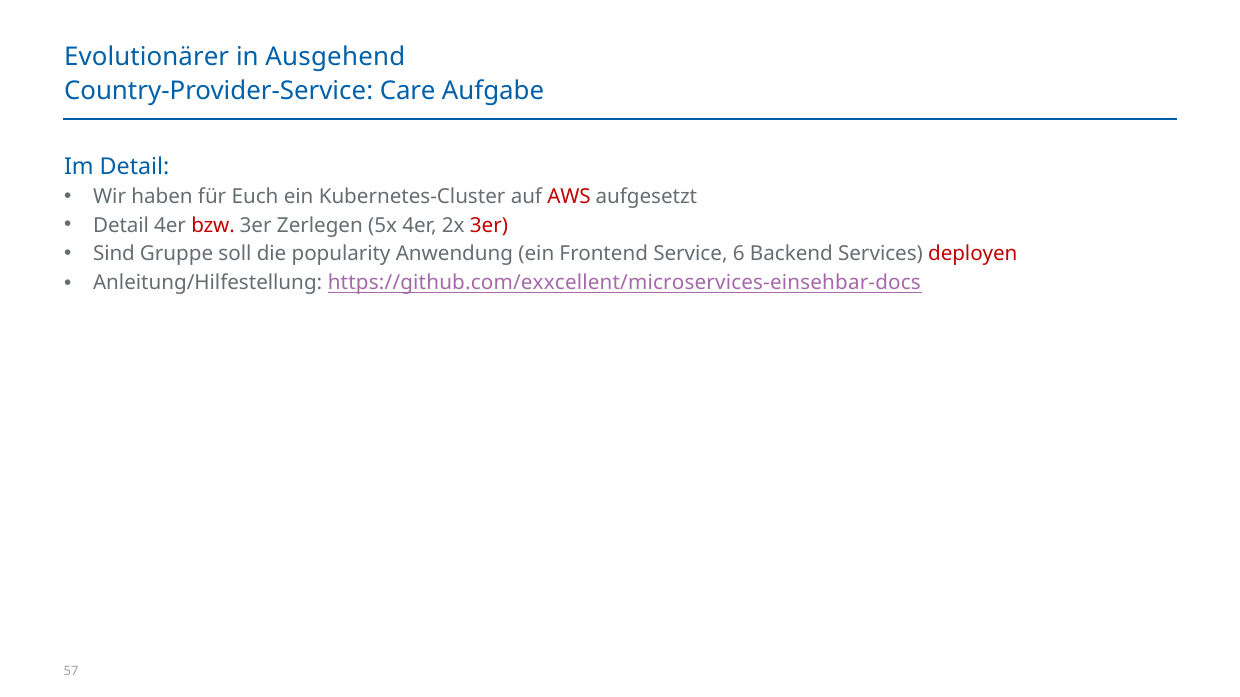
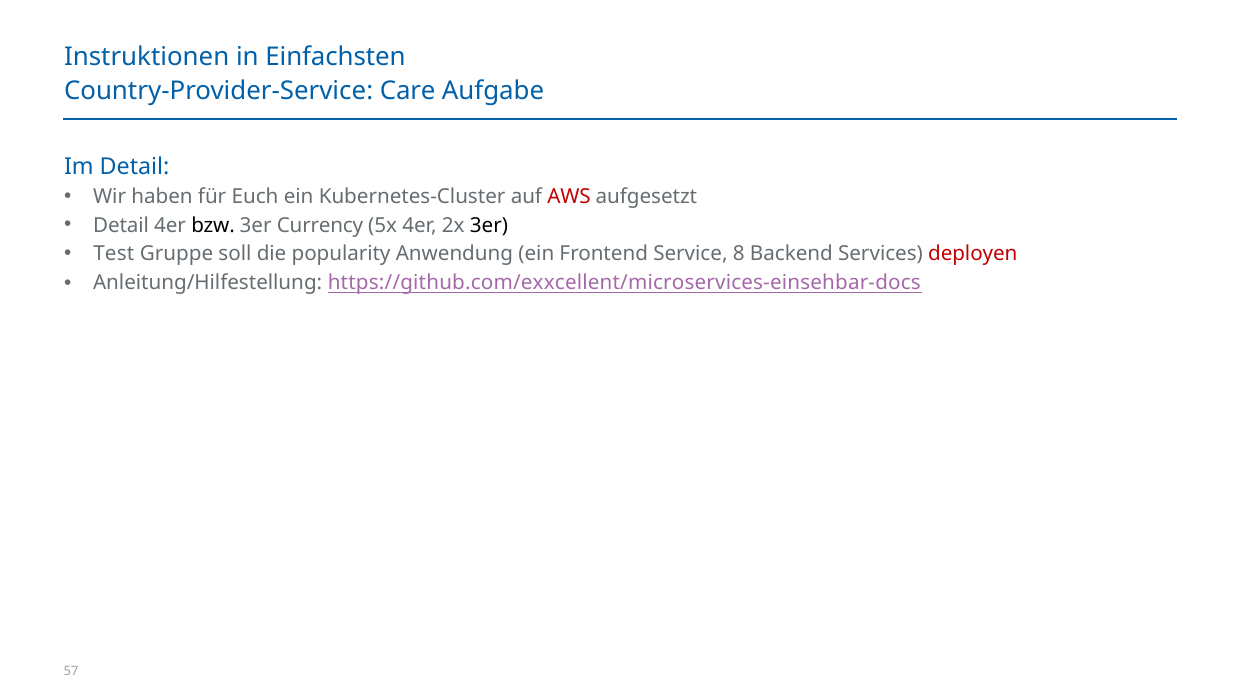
Evolutionärer: Evolutionärer -> Instruktionen (147, 57)
Ausgehend: Ausgehend -> Einfachsten (336, 57)
bzw colour: red -> black (213, 225)
Zerlegen: Zerlegen -> Currency (320, 225)
3er colour: red -> black (489, 225)
Sind: Sind -> Test (114, 254)
6: 6 -> 8 (739, 254)
